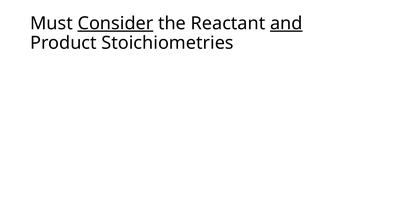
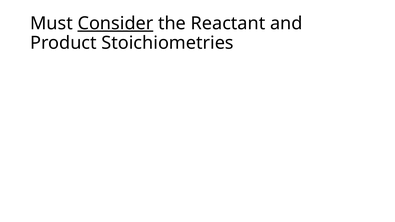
and underline: present -> none (286, 23)
